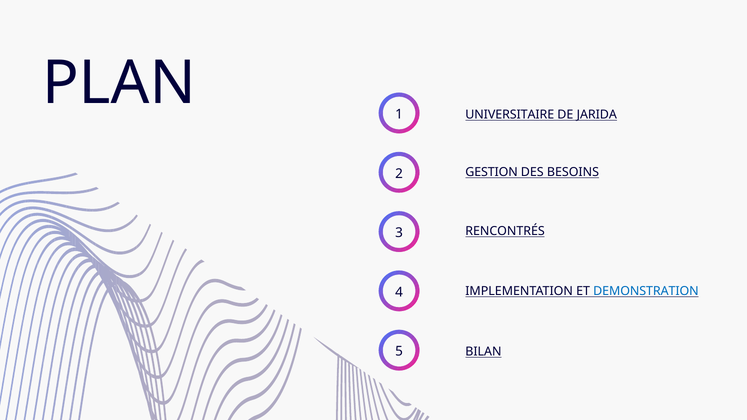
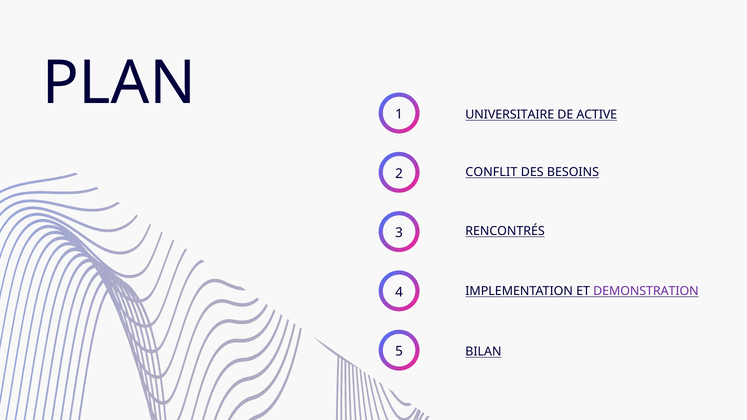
JARIDA: JARIDA -> ACTIVE (597, 115)
GESTION: GESTION -> CONFLIT (491, 172)
DEMONSTRATION colour: blue -> purple (646, 291)
